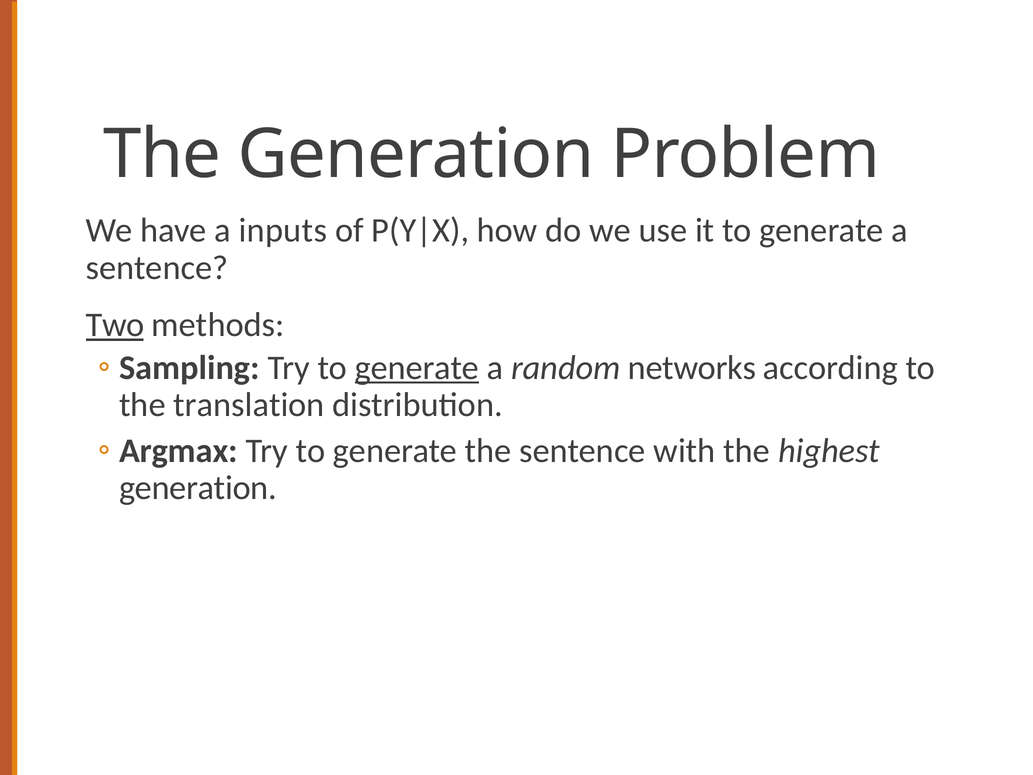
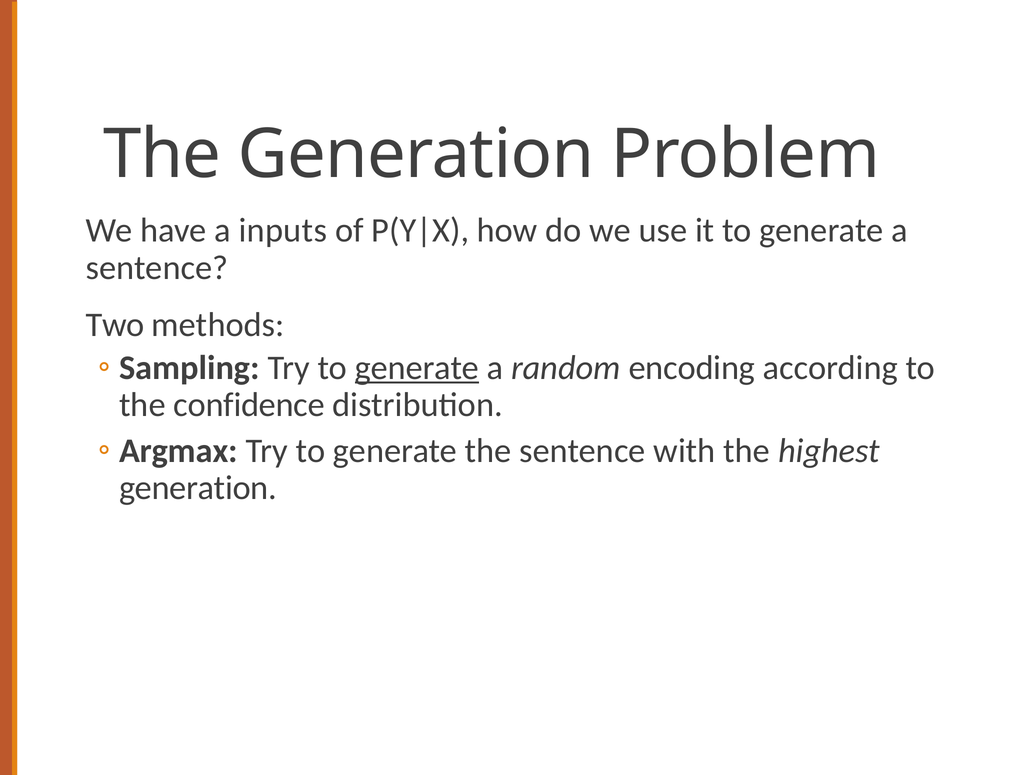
Two underline: present -> none (115, 325)
networks: networks -> encoding (692, 368)
translation: translation -> confidence (249, 405)
